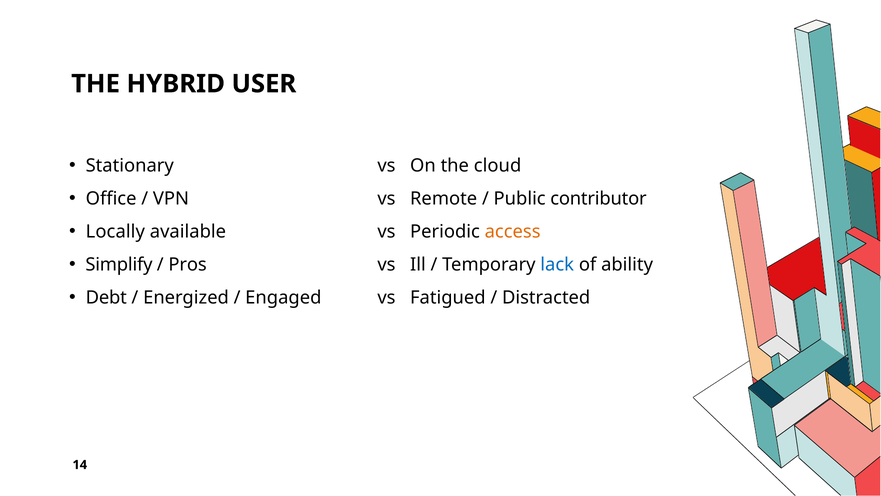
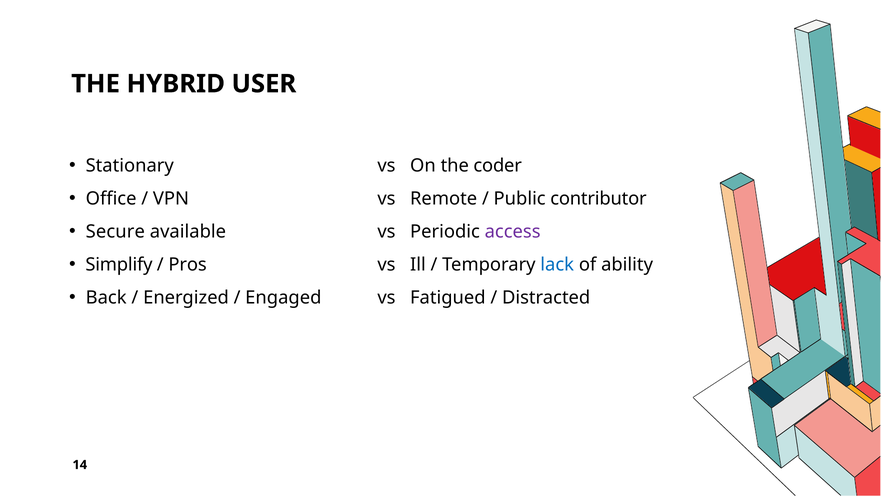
cloud: cloud -> coder (498, 165)
Locally: Locally -> Secure (115, 232)
access colour: orange -> purple (513, 232)
Debt: Debt -> Back (106, 298)
